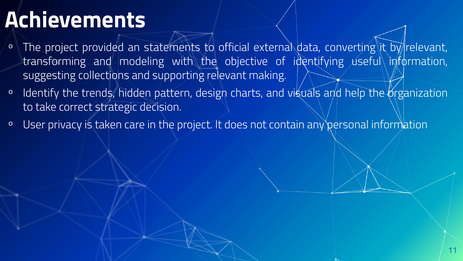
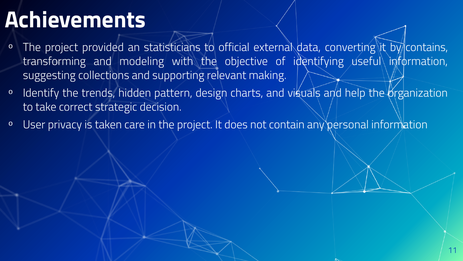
statements: statements -> statisticians (172, 47)
by relevant: relevant -> contains (427, 47)
